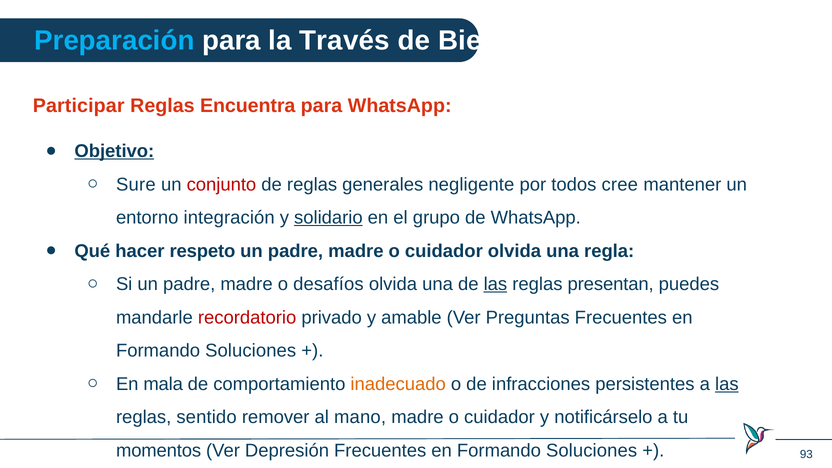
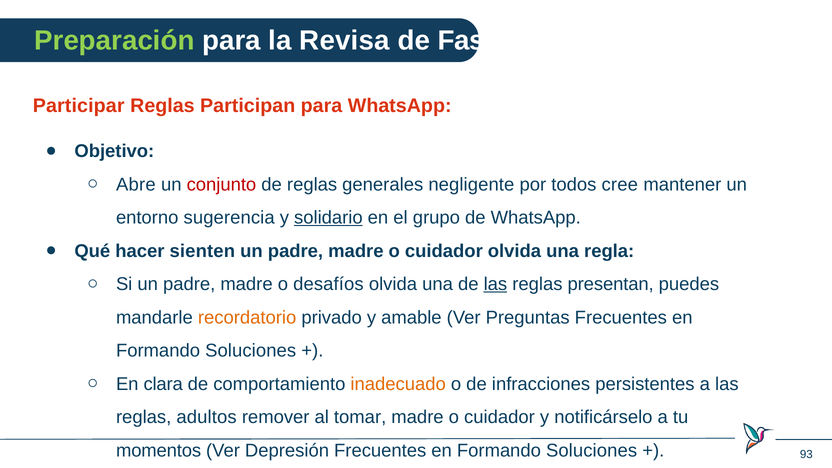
Preparación colour: light blue -> light green (114, 41)
Través: Través -> Revisa (345, 41)
Bien: Bien -> Fase (469, 41)
Encuentra: Encuentra -> Participan (248, 106)
Objetivo underline: present -> none (114, 151)
Sure: Sure -> Abre (136, 184)
integración: integración -> sugerencia (229, 218)
respeto: respeto -> sienten (202, 251)
recordatorio colour: red -> orange (247, 317)
mala: mala -> clara (163, 384)
las underline: present -> none (727, 384)
sentido: sentido -> adultos (207, 417)
mano: mano -> tomar (360, 417)
